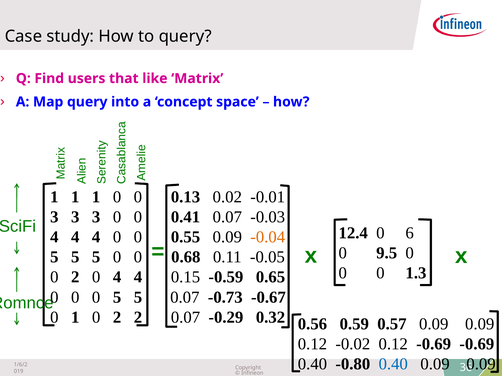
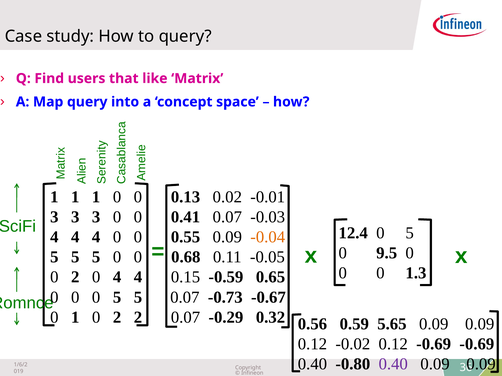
12.4 0 6: 6 -> 5 (410, 233)
0.57: 0.57 -> 5.65 (392, 324)
0.40 colour: blue -> purple (393, 364)
